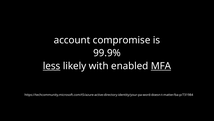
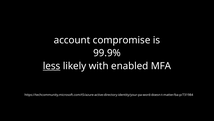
MFA underline: present -> none (161, 66)
